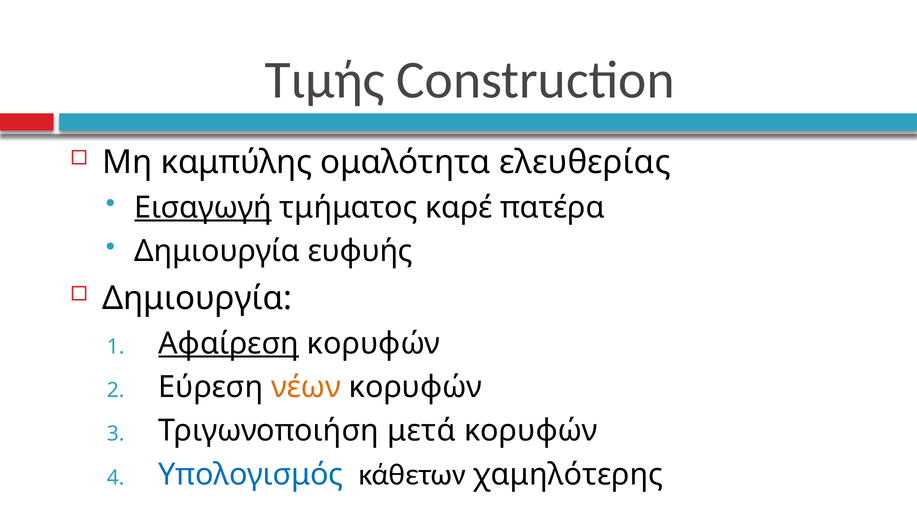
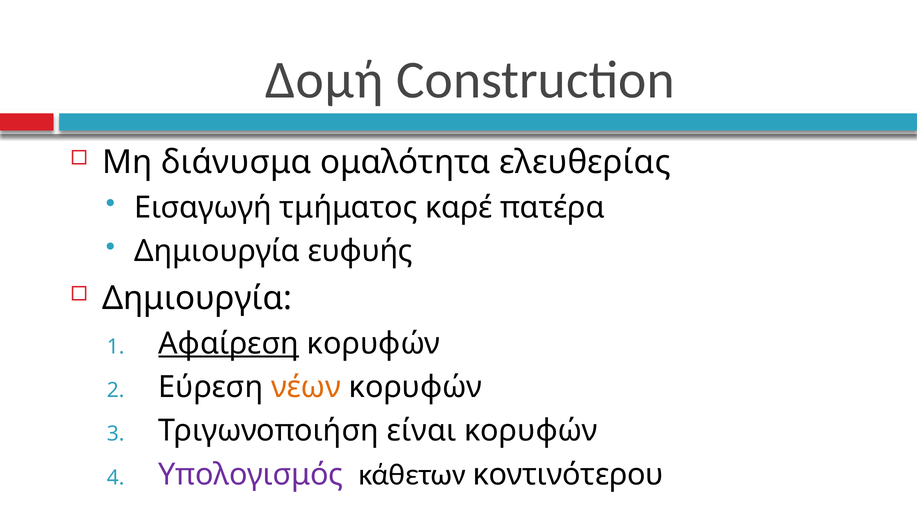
Τιμής: Τιμής -> Δομή (324, 80)
καμπύλης: καμπύλης -> διάνυσμα (236, 162)
Εισαγωγή underline: present -> none (203, 207)
μετά: μετά -> είναι (422, 431)
Υπολογισμός colour: blue -> purple (251, 474)
χαμηλότερης: χαμηλότερης -> κοντινότερου (568, 474)
